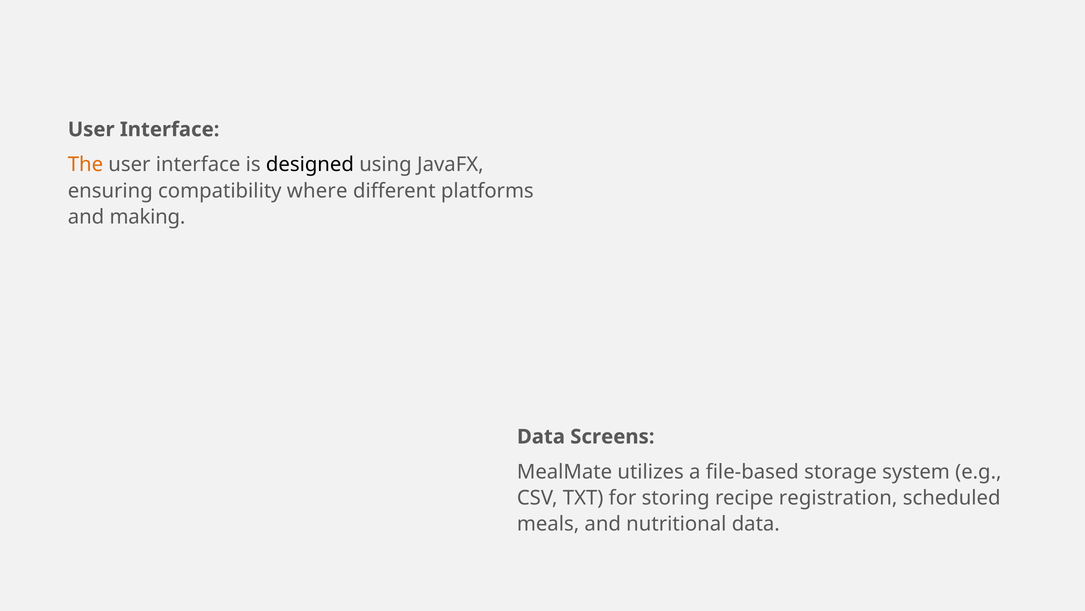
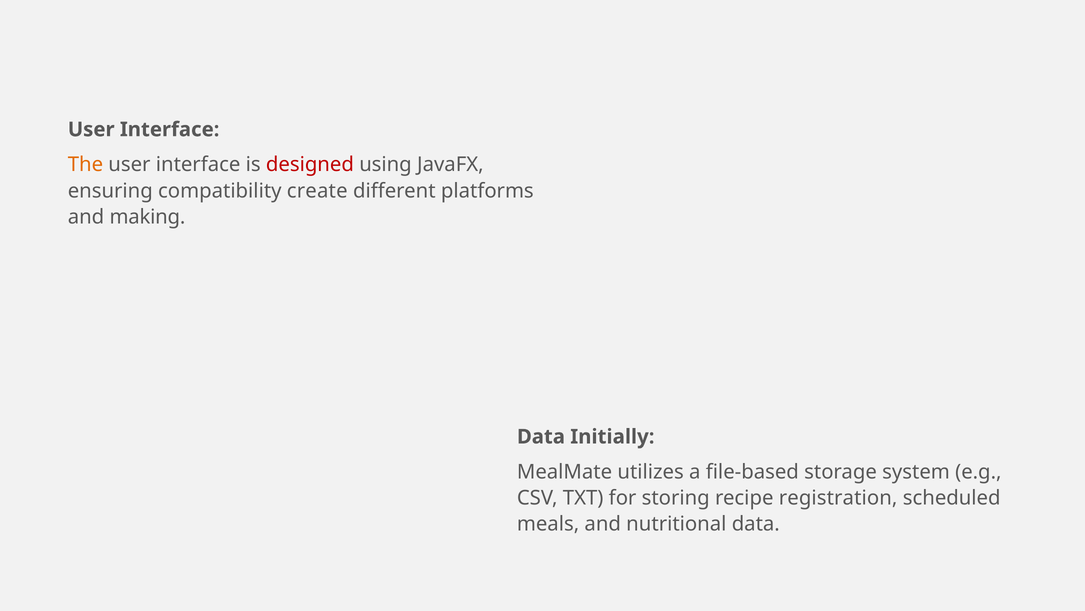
designed colour: black -> red (310, 165)
where: where -> create (317, 191)
Screens: Screens -> Initially (612, 436)
